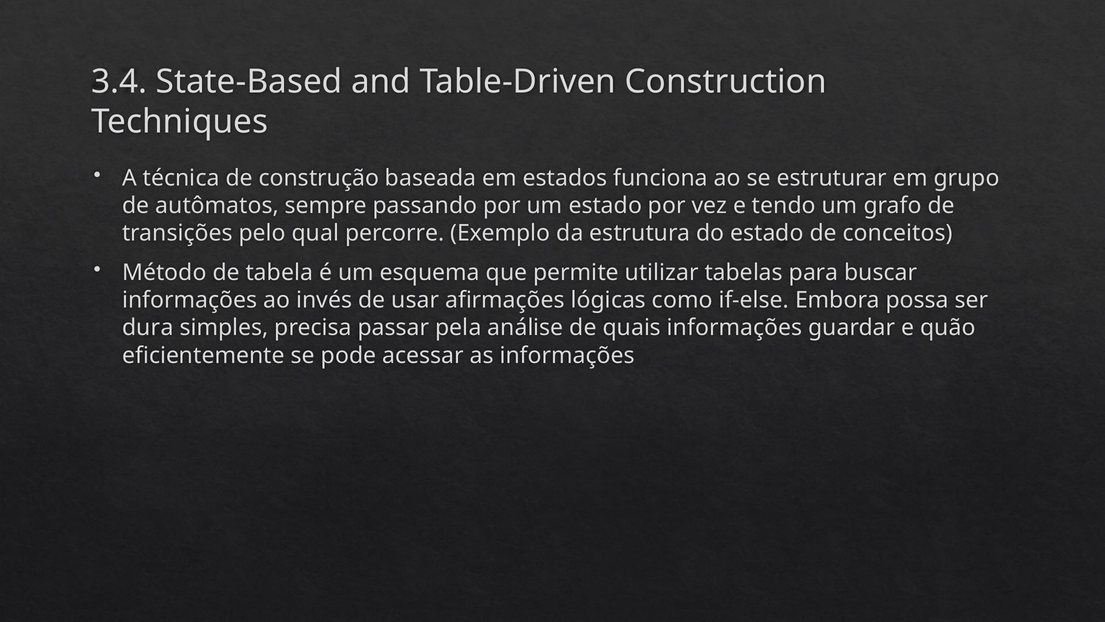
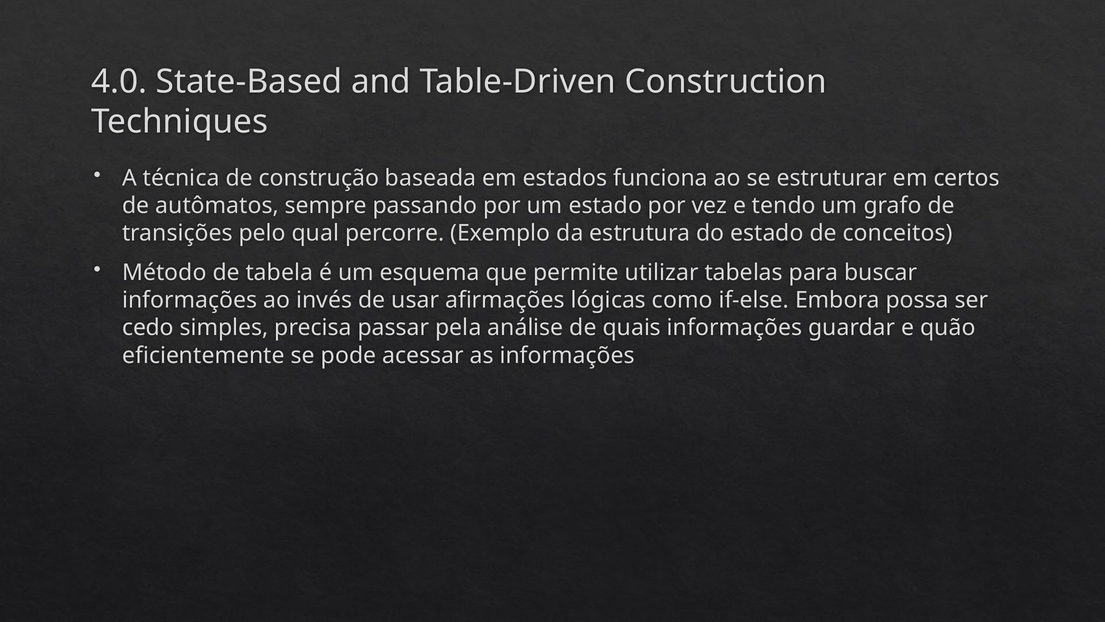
3.4: 3.4 -> 4.0 (119, 82)
grupo: grupo -> certos (967, 178)
dura: dura -> cedo (148, 328)
